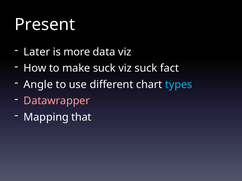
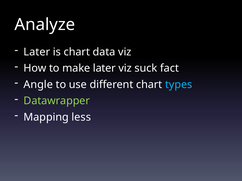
Present: Present -> Analyze (45, 25)
is more: more -> chart (77, 52)
make suck: suck -> later (104, 68)
Datawrapper colour: pink -> light green (57, 101)
that: that -> less (81, 117)
